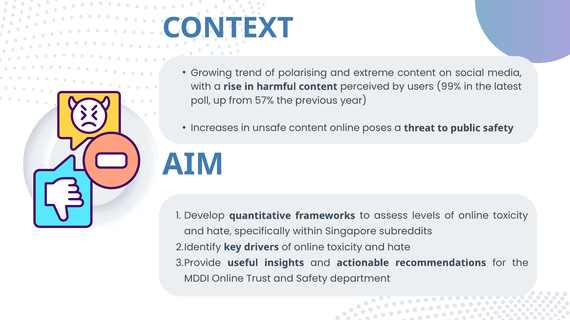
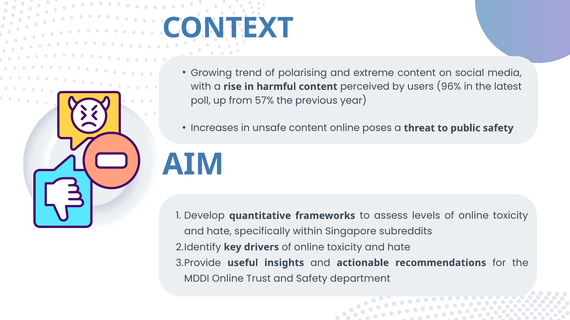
99%: 99% -> 96% (449, 87)
